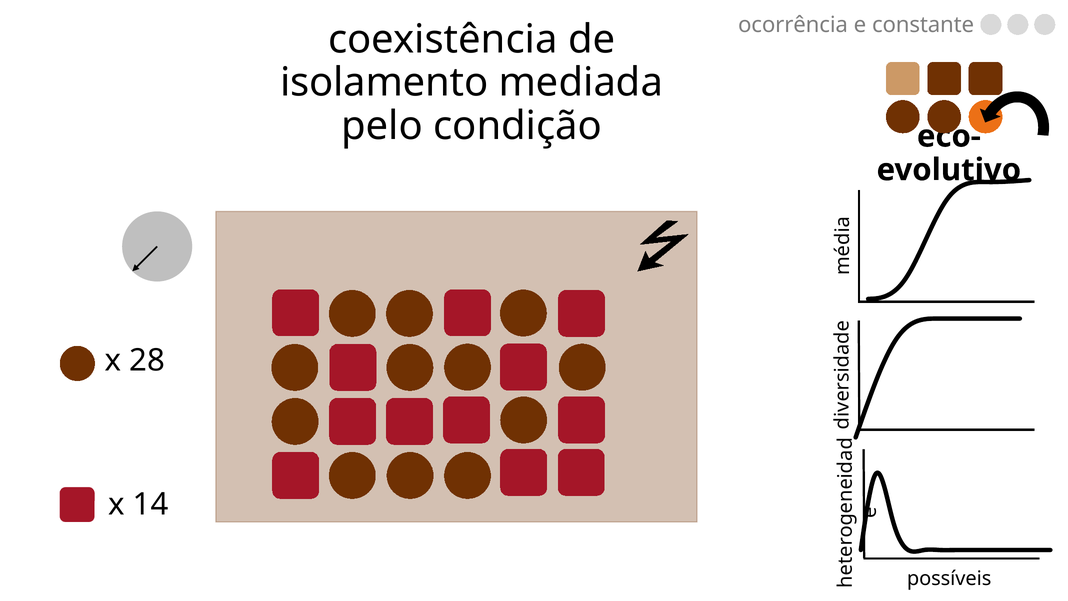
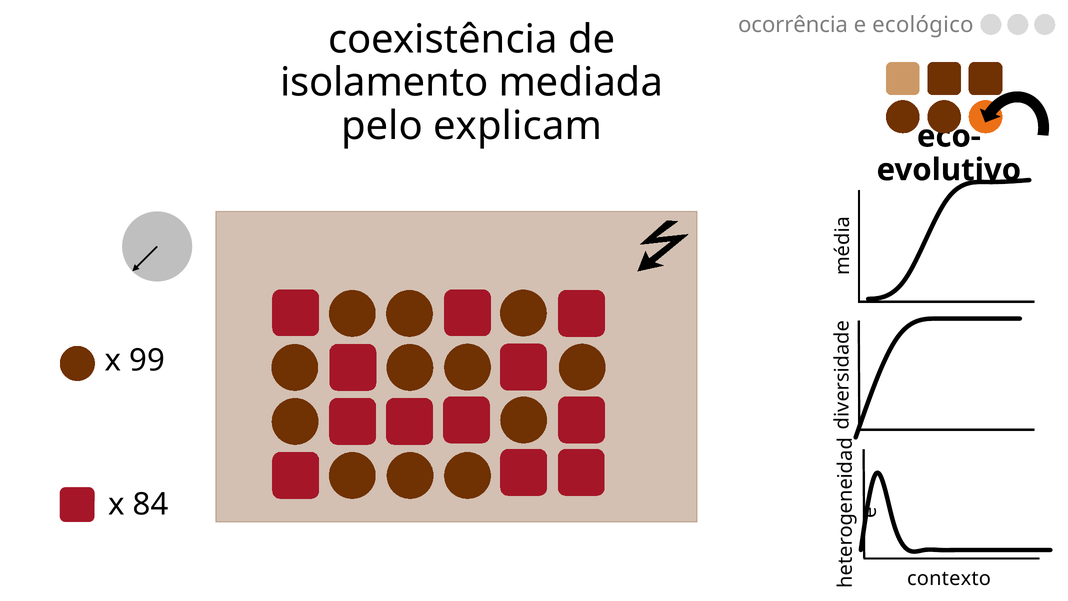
constante: constante -> ecológico (923, 25)
condição: condição -> explicam (518, 126)
28: 28 -> 99 (147, 360)
14: 14 -> 84 (151, 504)
possíveis: possíveis -> contexto (949, 578)
